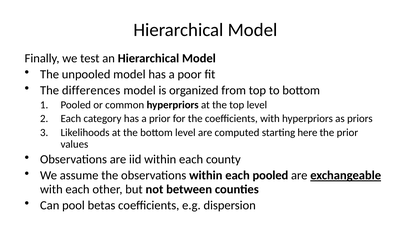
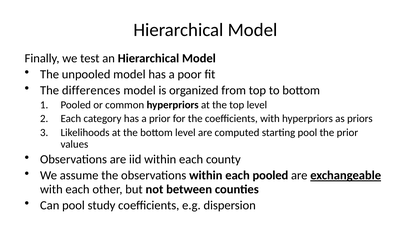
starting here: here -> pool (307, 133)
betas: betas -> study (102, 205)
